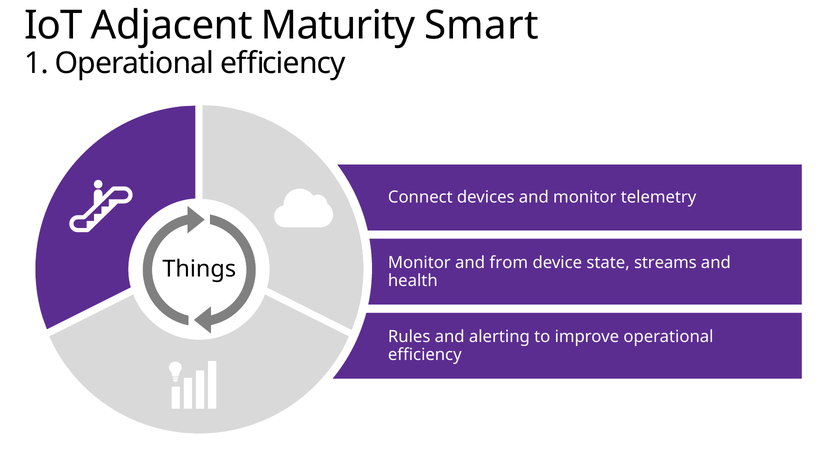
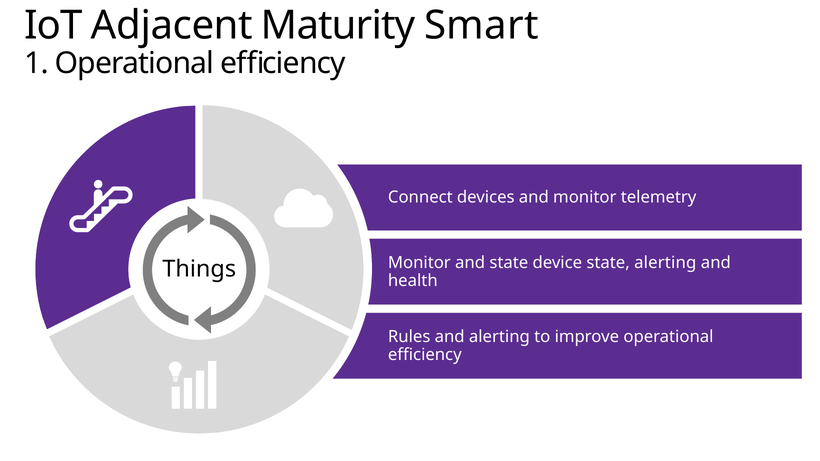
and from: from -> state (509, 263)
state streams: streams -> alerting (665, 263)
